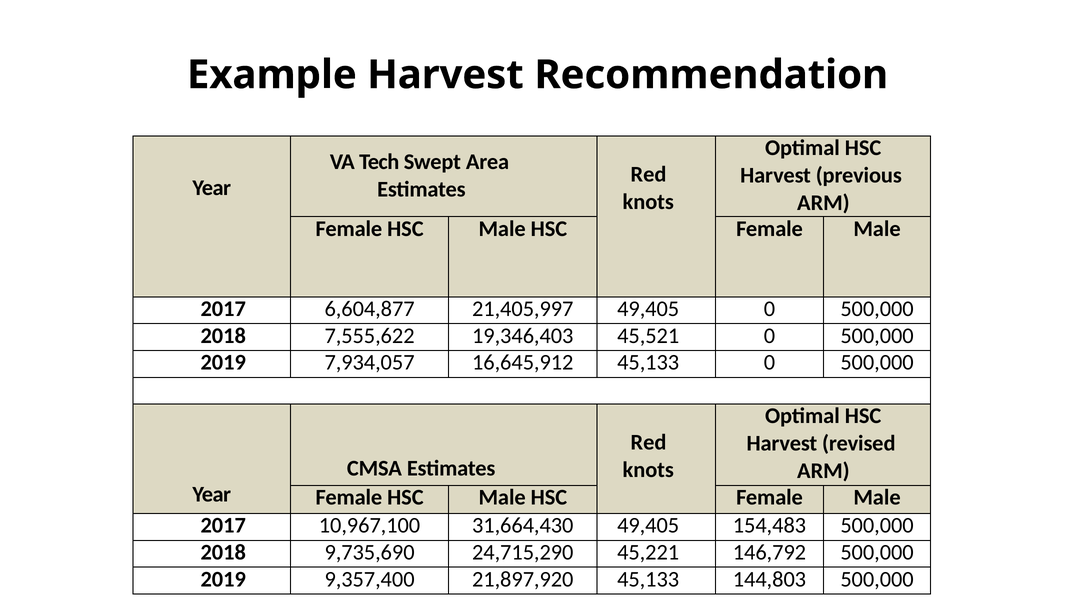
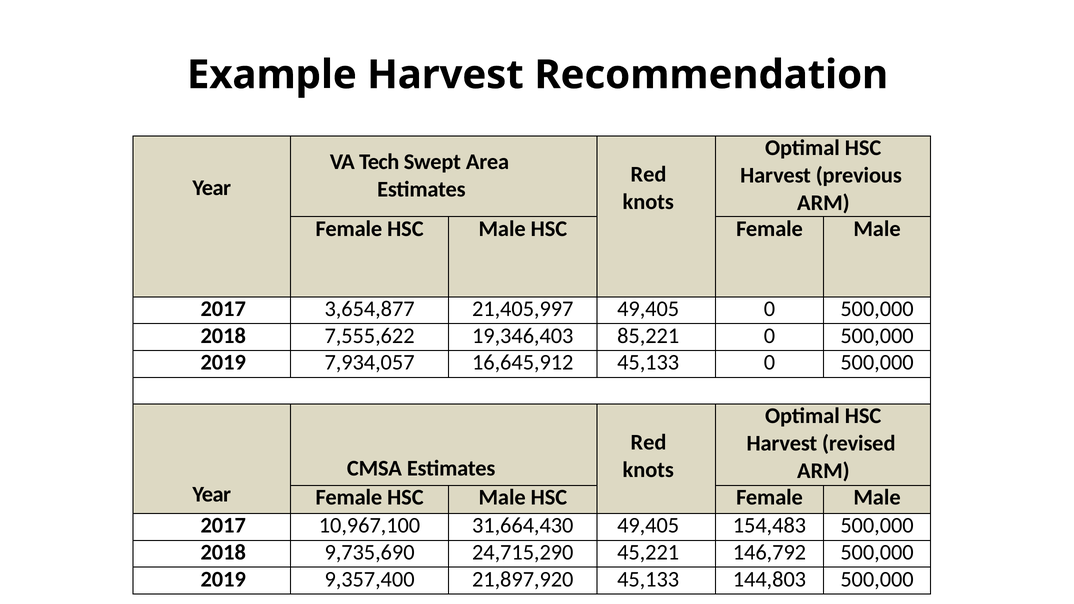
6,604,877: 6,604,877 -> 3,654,877 (370, 309)
45,521: 45,521 -> 85,221 (648, 336)
